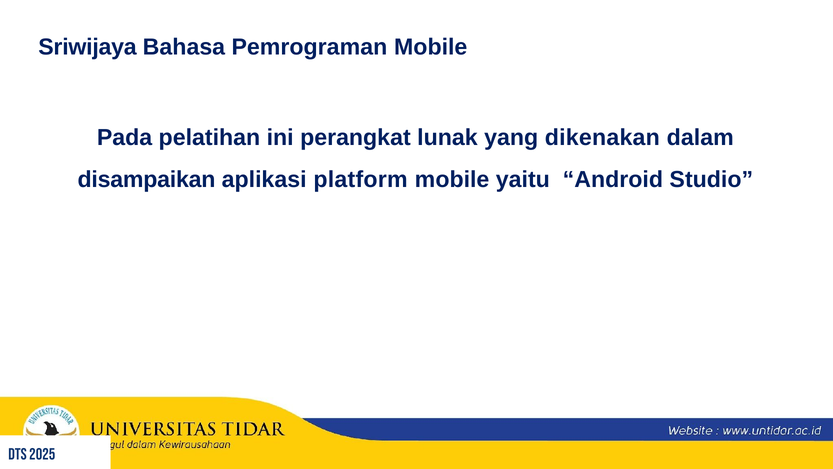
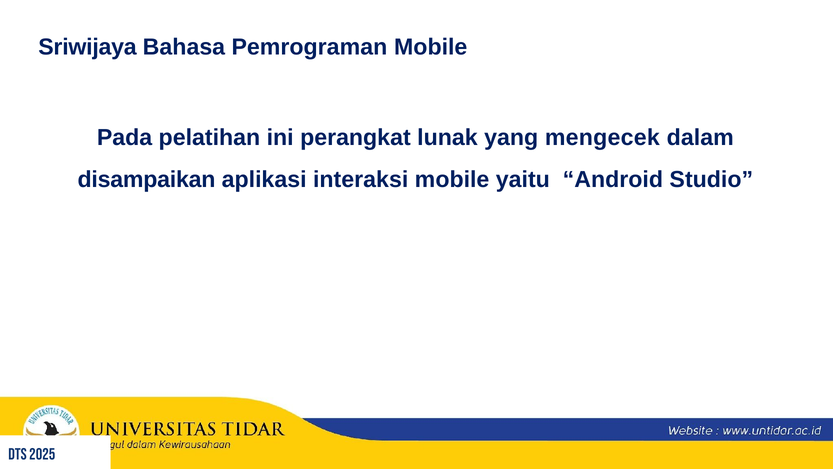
dikenakan: dikenakan -> mengecek (602, 138)
platform: platform -> interaksi (361, 179)
